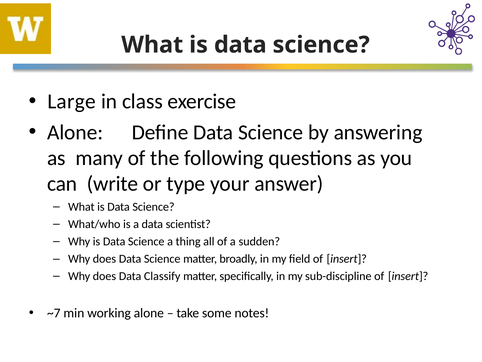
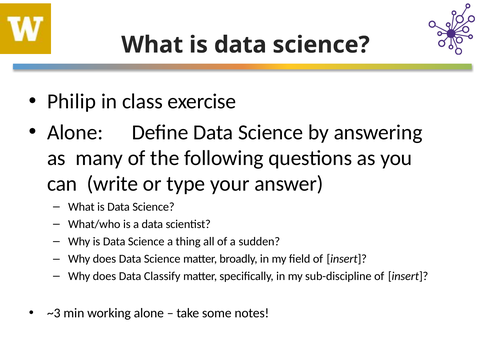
Large: Large -> Philip (72, 101)
~7: ~7 -> ~3 (54, 313)
